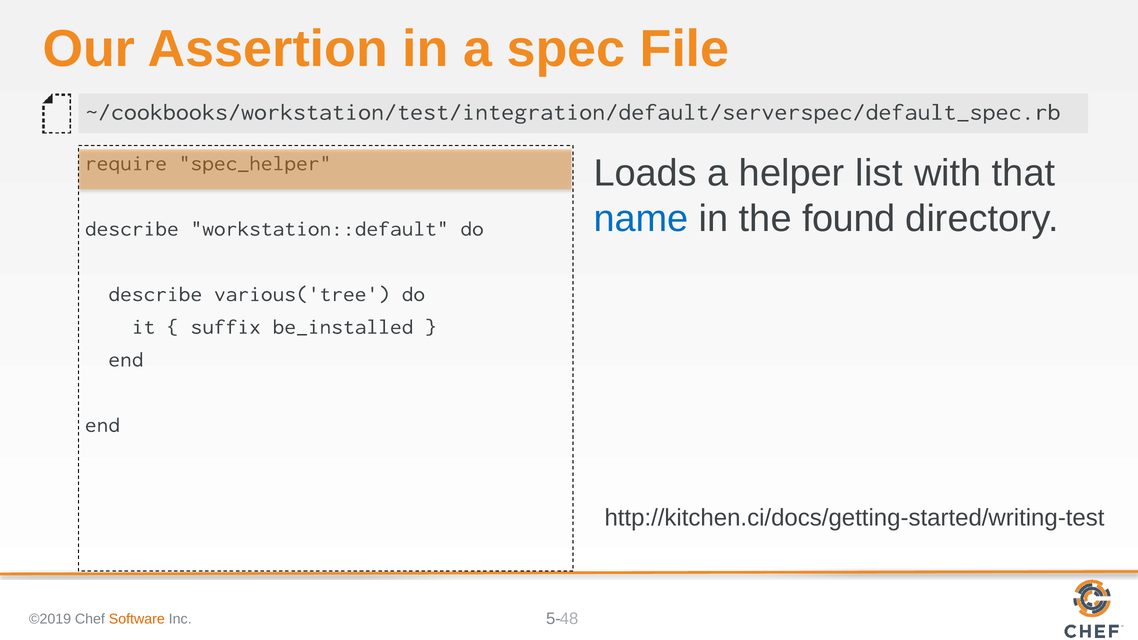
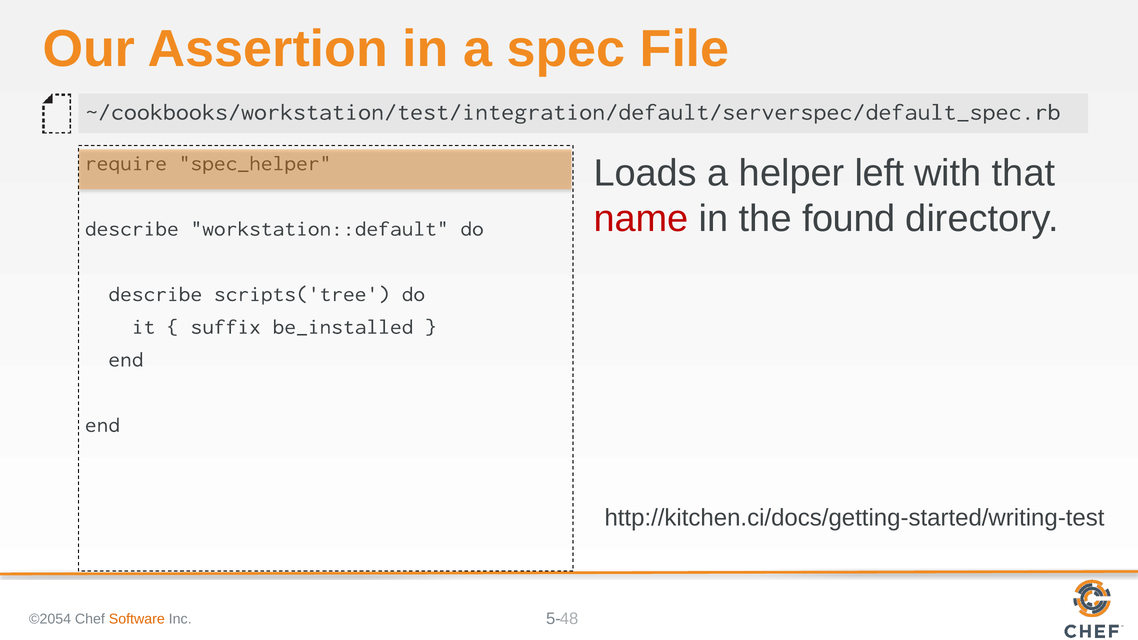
list: list -> left (879, 173)
name colour: blue -> red (641, 219)
various('tree: various('tree -> scripts('tree (302, 294)
©2019: ©2019 -> ©2054 (50, 619)
